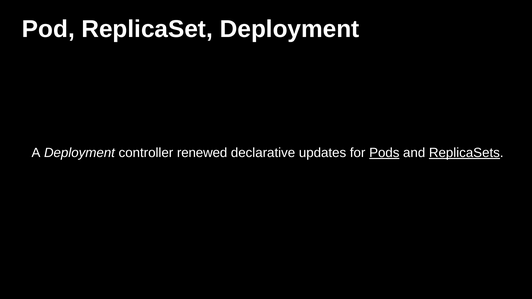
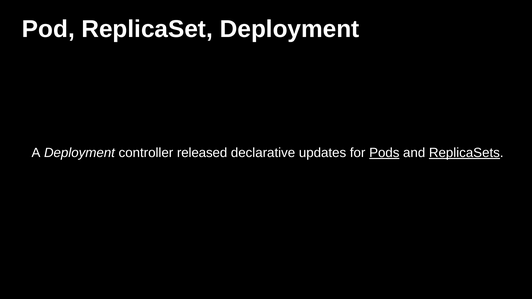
renewed: renewed -> released (202, 153)
